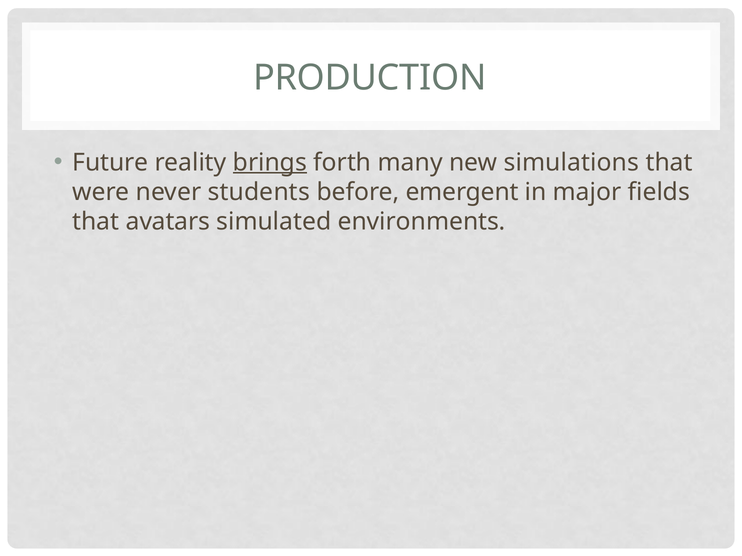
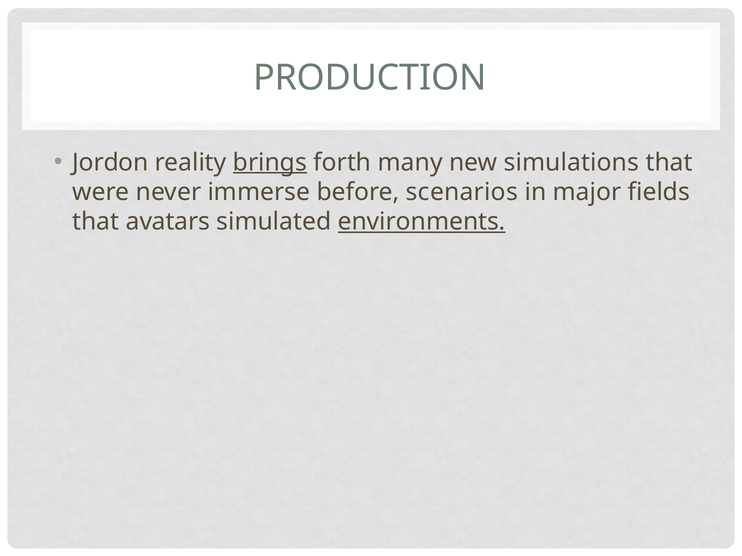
Future: Future -> Jordon (110, 162)
students: students -> immerse (259, 192)
emergent: emergent -> scenarios (462, 192)
environments underline: none -> present (422, 222)
